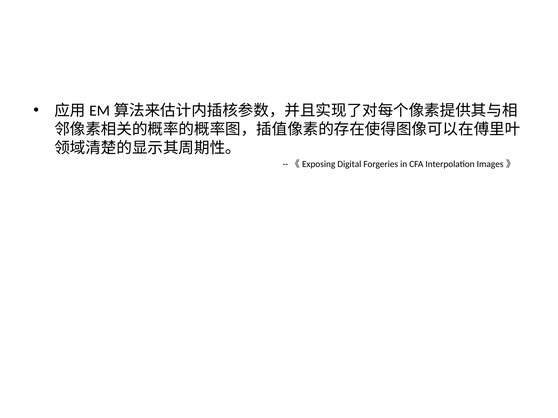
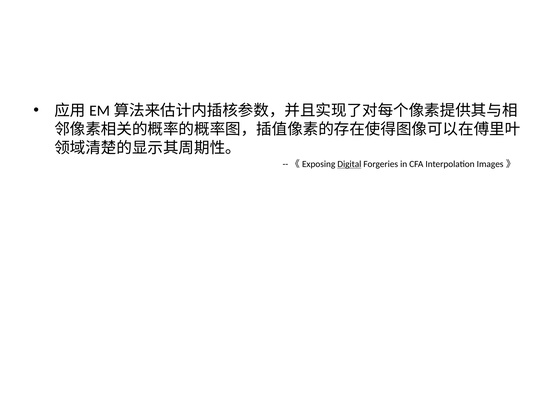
Digital underline: none -> present (349, 164)
